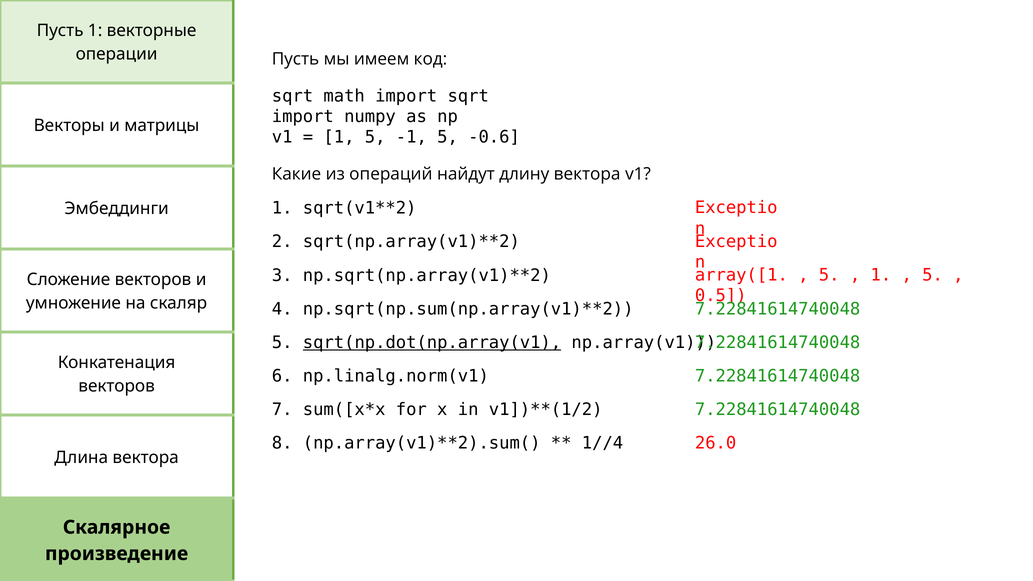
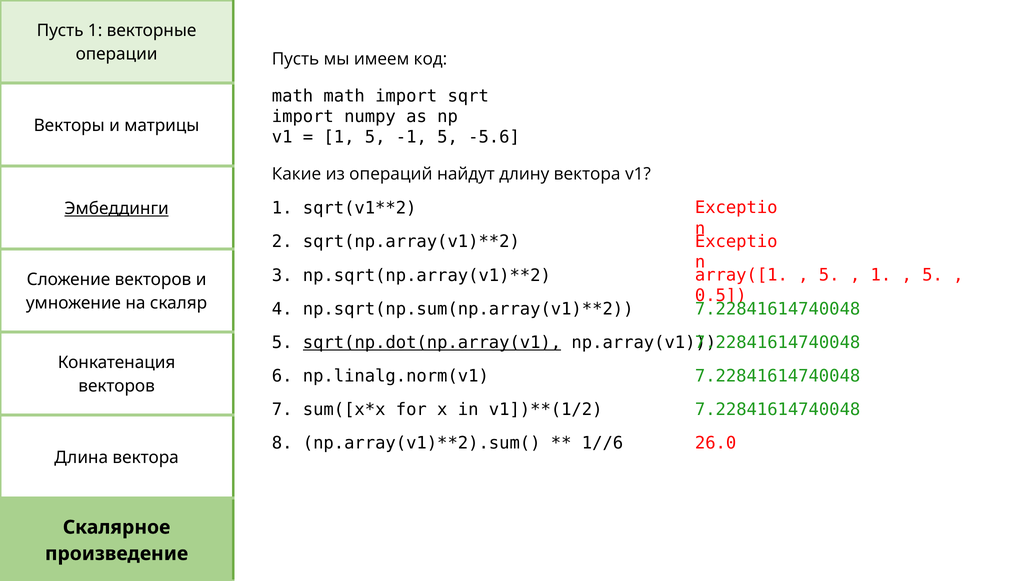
sqrt: sqrt -> math (293, 96)
-0.6: -0.6 -> -5.6 (494, 137)
Эмбеддинги underline: none -> present (117, 208)
1//4: 1//4 -> 1//6 (603, 443)
